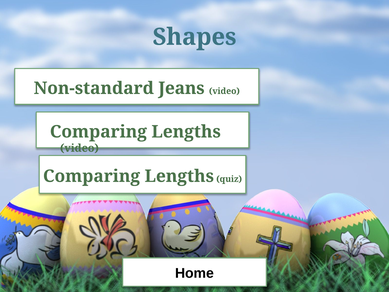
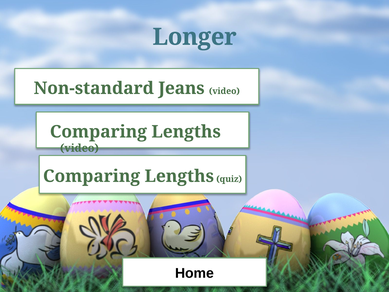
Shapes: Shapes -> Longer (195, 37)
